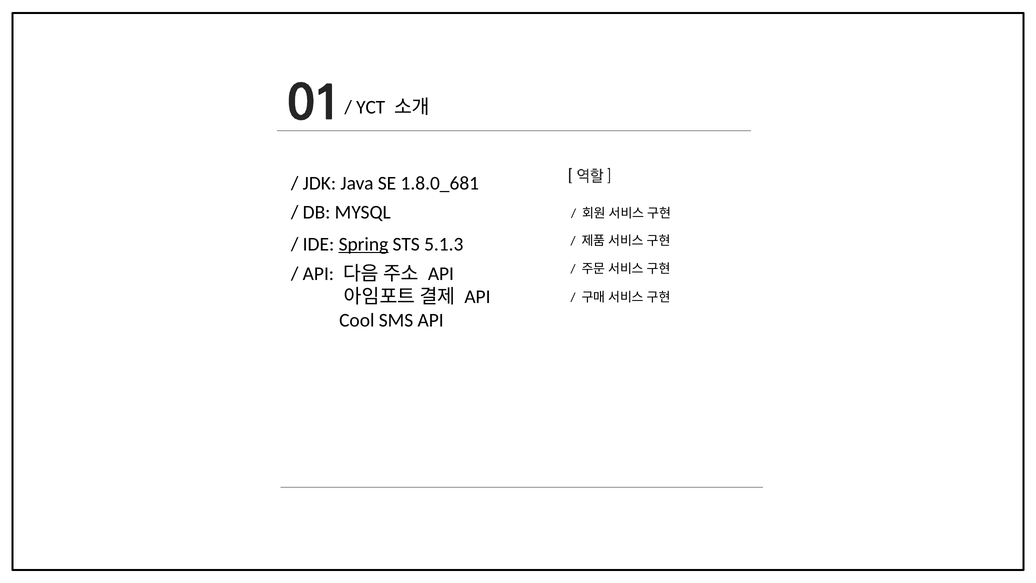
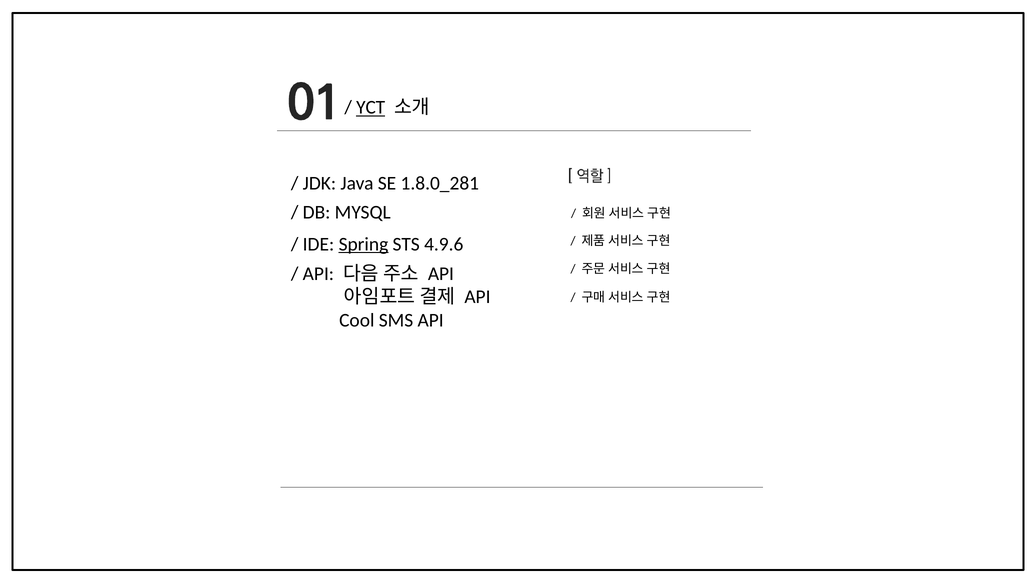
YCT underline: none -> present (371, 107)
1.8.0_681: 1.8.0_681 -> 1.8.0_281 (440, 183)
5.1.3: 5.1.3 -> 4.9.6 (444, 244)
